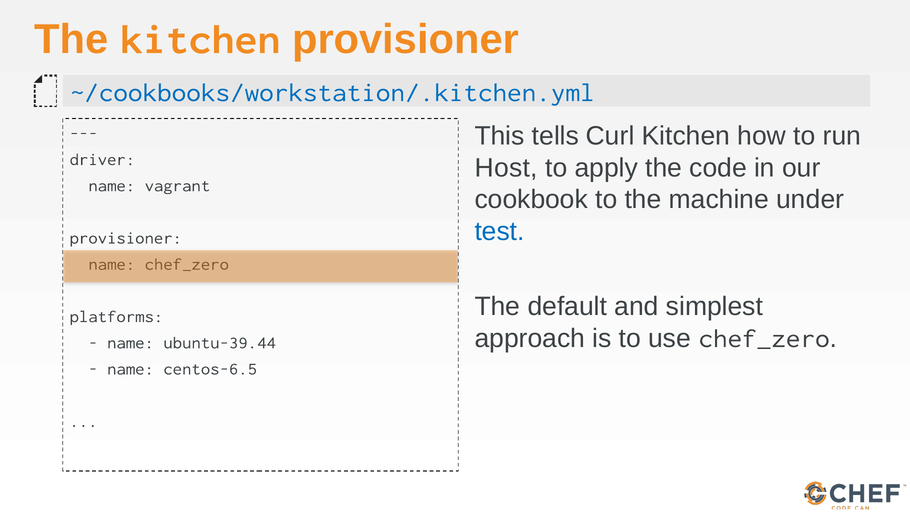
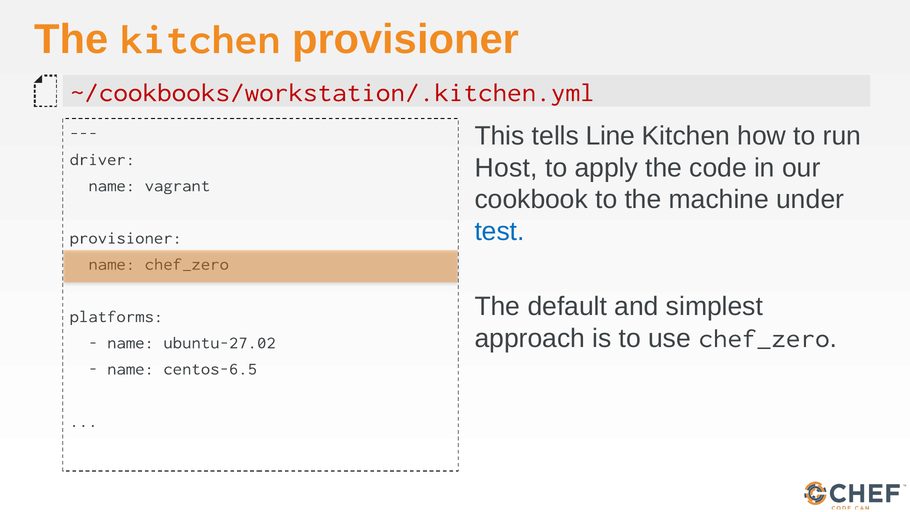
~/cookbooks/workstation/.kitchen.yml colour: blue -> red (332, 92)
Curl: Curl -> Line (610, 136)
ubuntu-39.44: ubuntu-39.44 -> ubuntu-27.02 (220, 343)
